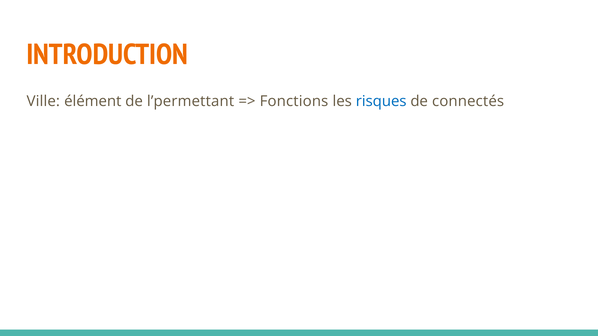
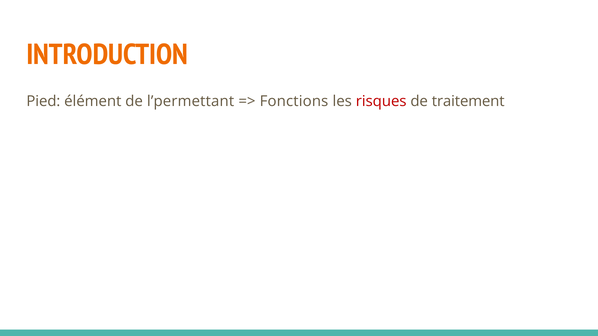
Ville: Ville -> Pied (43, 102)
risques colour: blue -> red (381, 102)
connectés: connectés -> traitement (468, 102)
